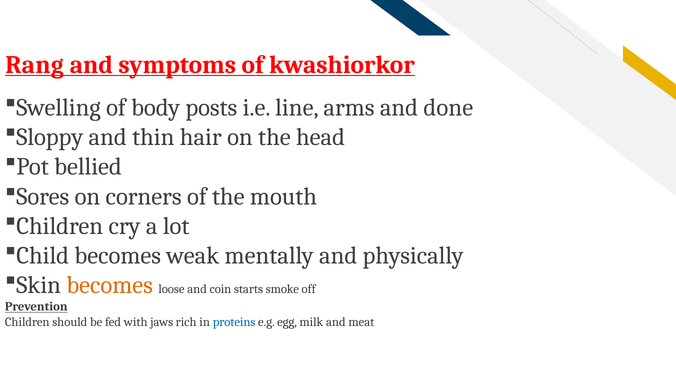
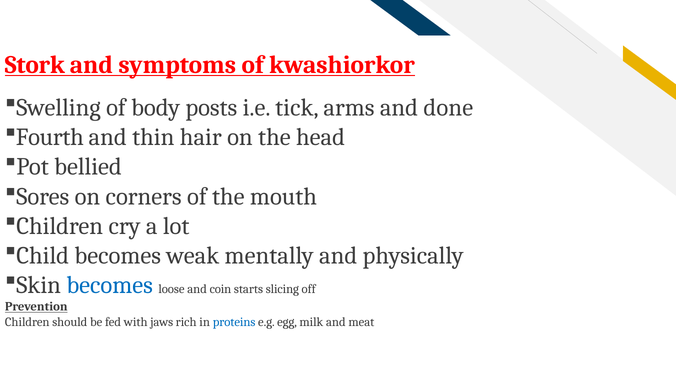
Rang: Rang -> Stork (35, 65)
line: line -> tick (297, 108)
Sloppy: Sloppy -> Fourth (50, 137)
becomes colour: orange -> blue (110, 285)
smoke: smoke -> slicing (282, 289)
